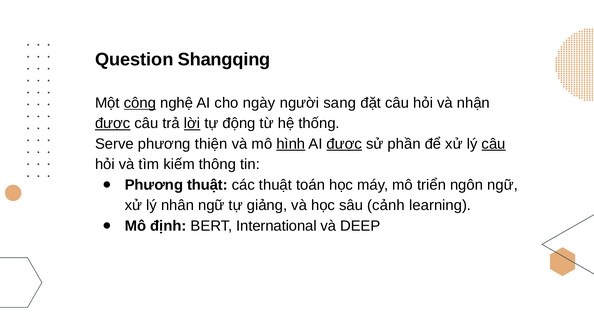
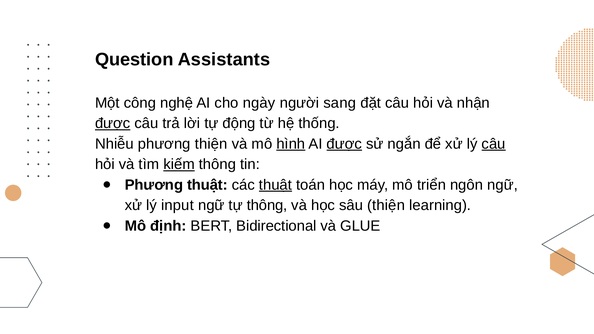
Shangqing: Shangqing -> Assistants (224, 59)
công underline: present -> none (140, 103)
lời underline: present -> none (192, 123)
Serve: Serve -> Nhiễu (114, 144)
phần: phần -> ngắn (404, 144)
kiếm underline: none -> present (179, 164)
thuật underline: none -> present (275, 185)
nhân: nhân -> input (177, 205)
tự giảng: giảng -> thông (267, 205)
sâu cảnh: cảnh -> thiện (386, 205)
International: International -> Bidirectional (276, 226)
DEEP: DEEP -> GLUE (360, 226)
